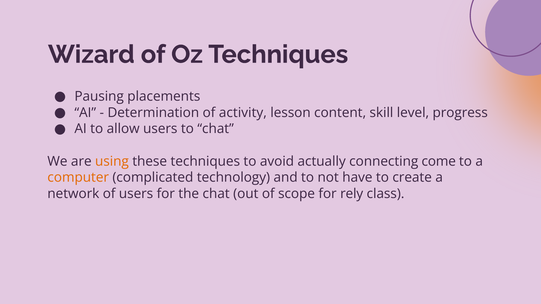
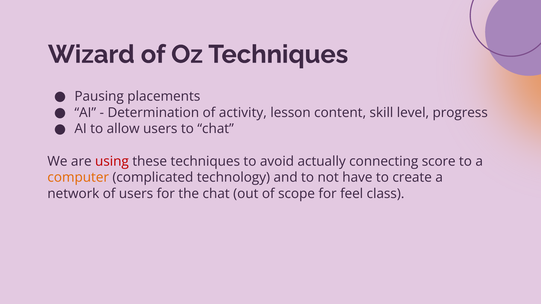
using colour: orange -> red (112, 161)
come: come -> score (439, 161)
rely: rely -> feel (352, 194)
